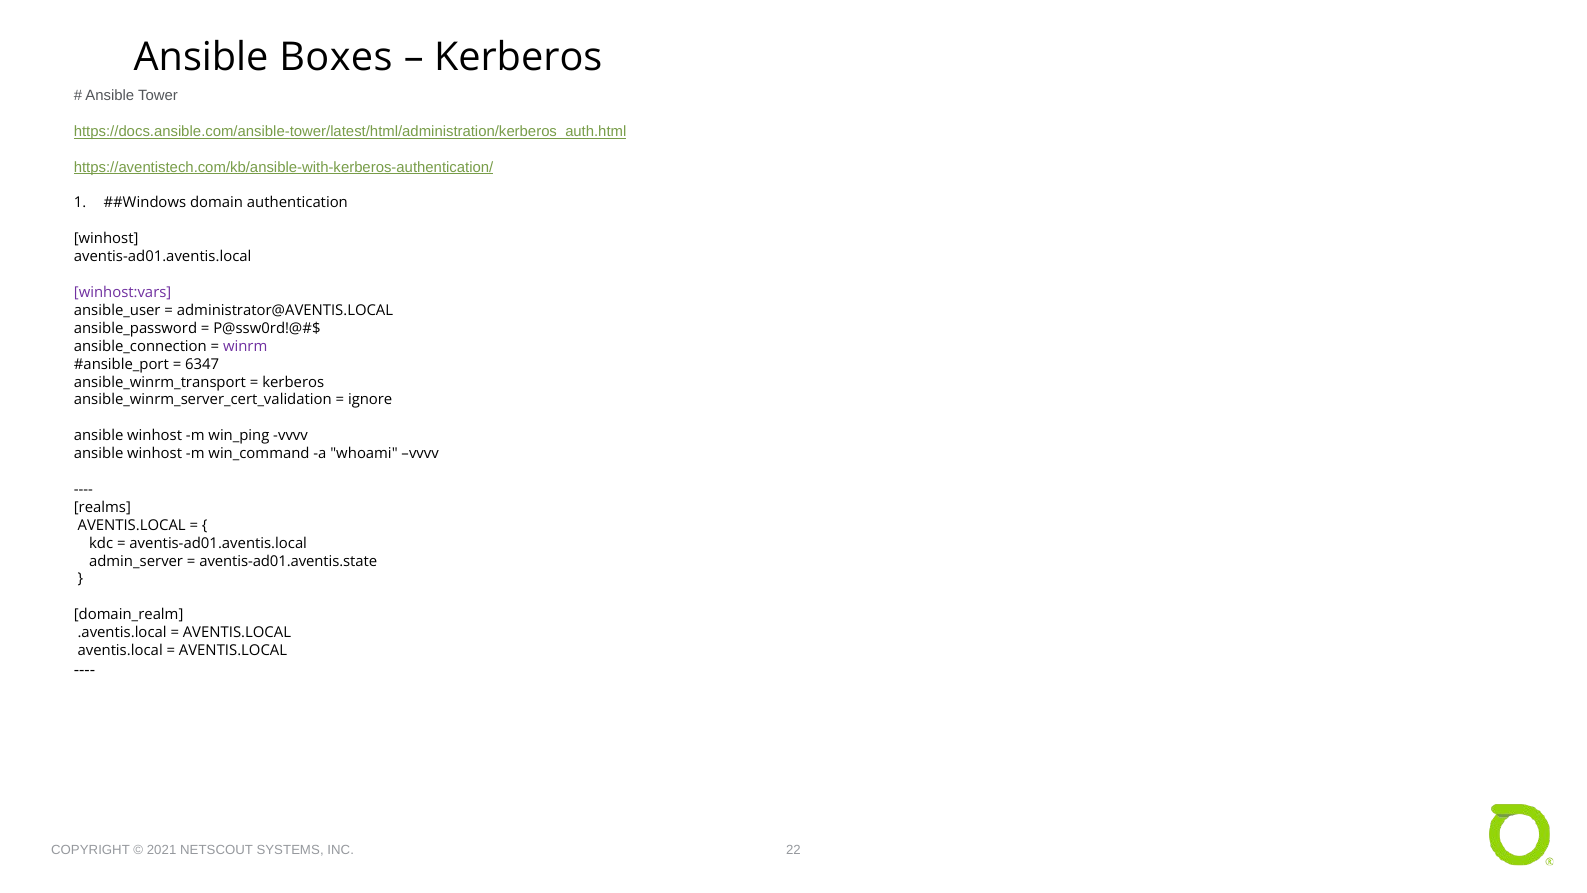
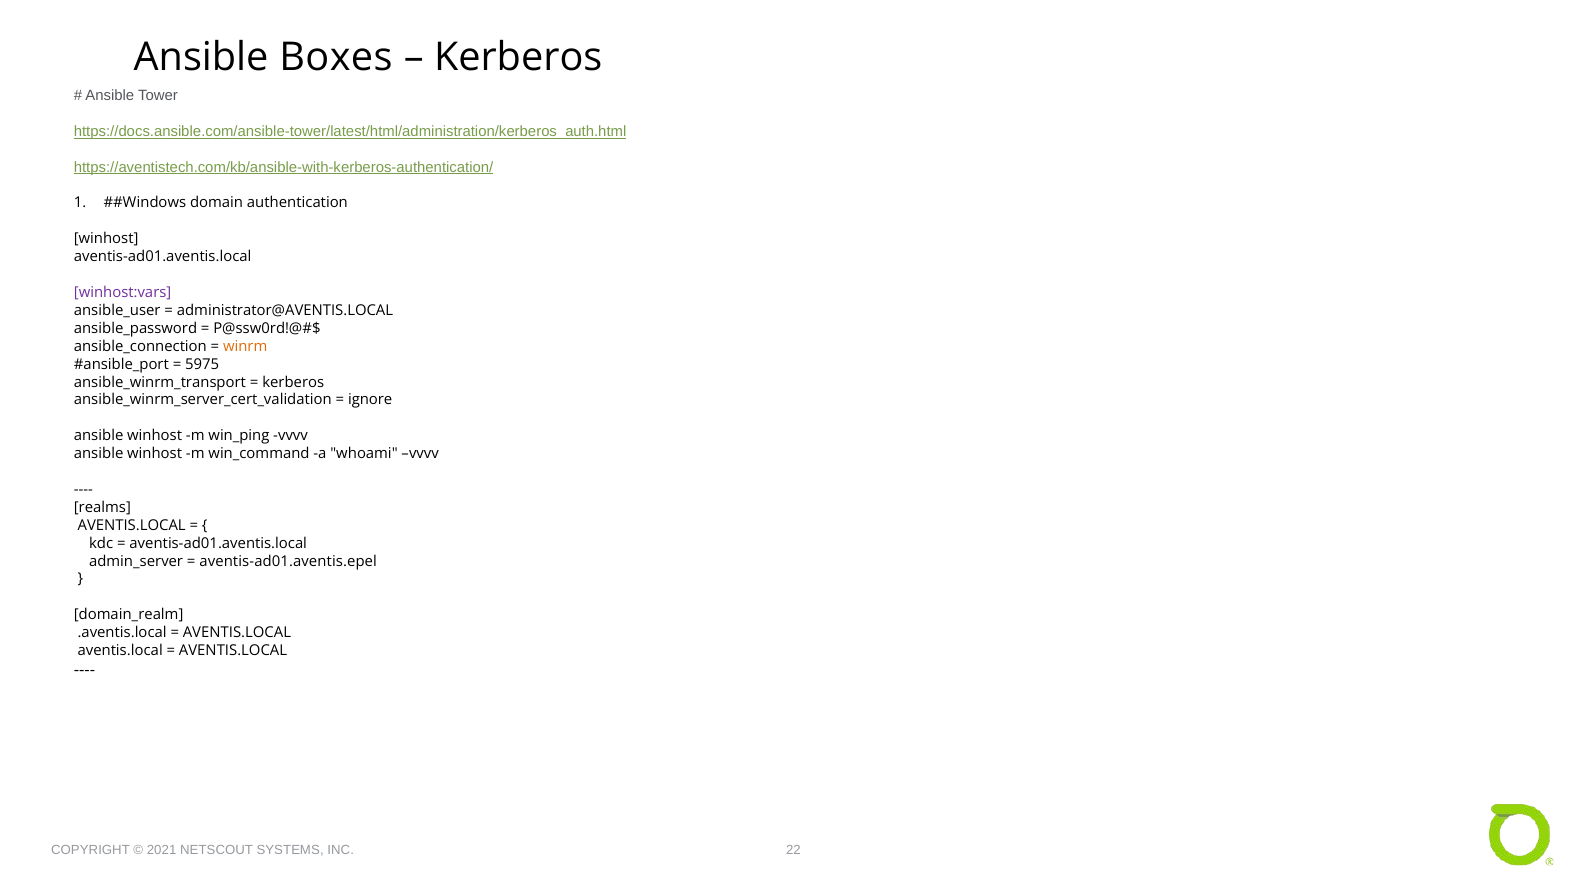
winrm colour: purple -> orange (245, 346)
6347: 6347 -> 5975 (202, 364)
aventis-ad01.aventis.state: aventis-ad01.aventis.state -> aventis-ad01.aventis.epel (288, 561)
